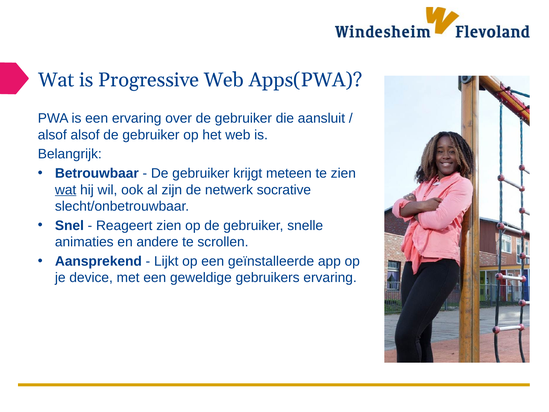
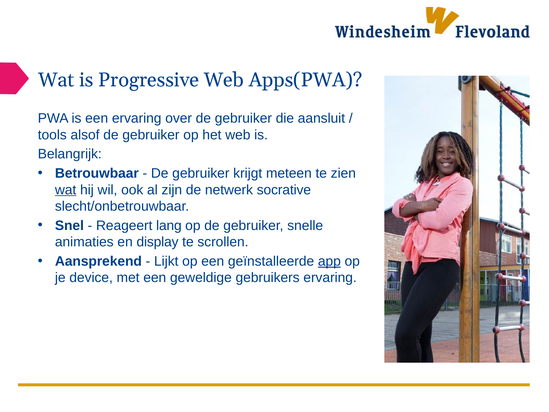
alsof: alsof -> tools (52, 135)
Reageert zien: zien -> lang (169, 225)
andere: andere -> display (158, 242)
app underline: none -> present (329, 261)
